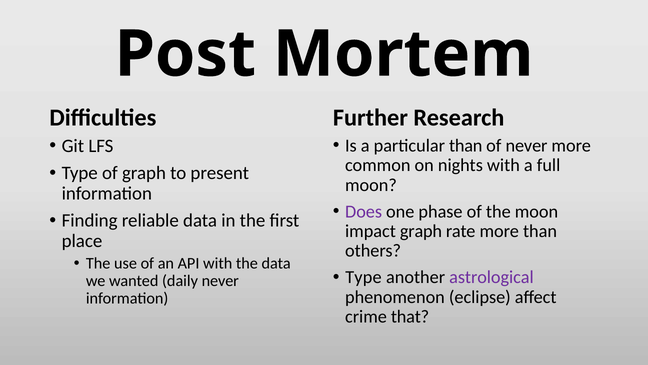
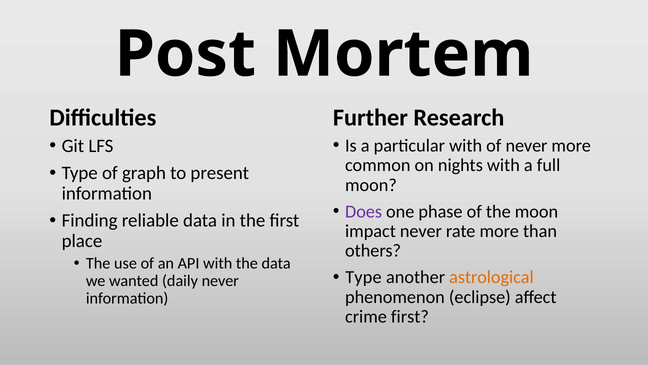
particular than: than -> with (466, 145)
impact graph: graph -> never (421, 231)
astrological colour: purple -> orange (491, 277)
crime that: that -> first (410, 316)
